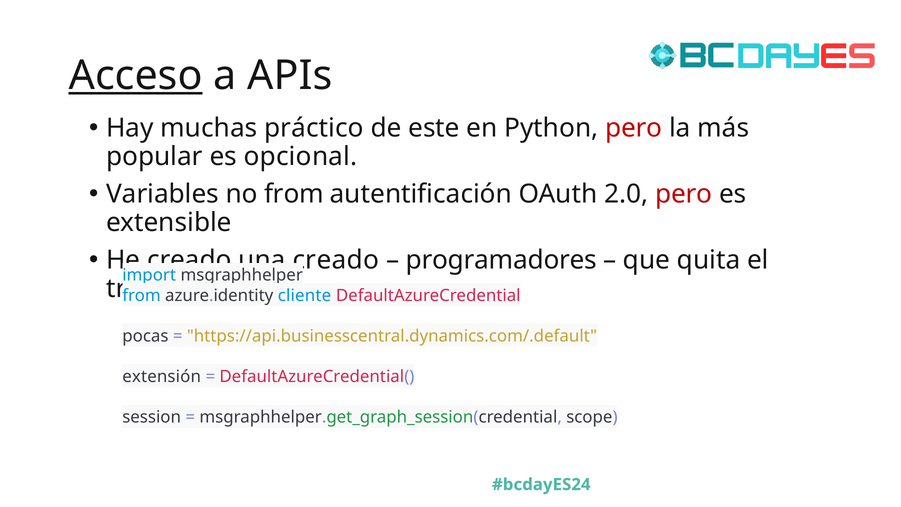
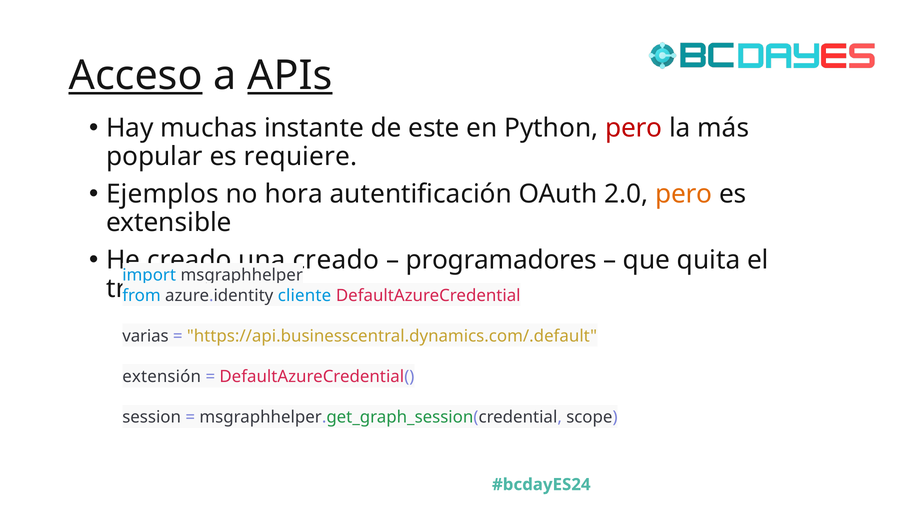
APIs underline: none -> present (290, 76)
práctico: práctico -> instante (314, 128)
opcional: opcional -> requiere (301, 156)
Variables: Variables -> Ejemplos (162, 194)
no from: from -> hora (294, 194)
pero colour: red -> orange (684, 194)
pocas: pocas -> varias (145, 336)
